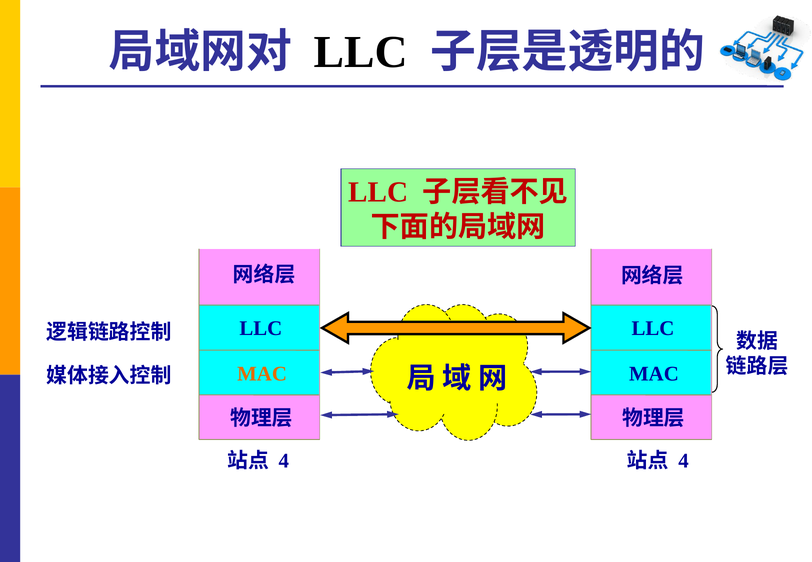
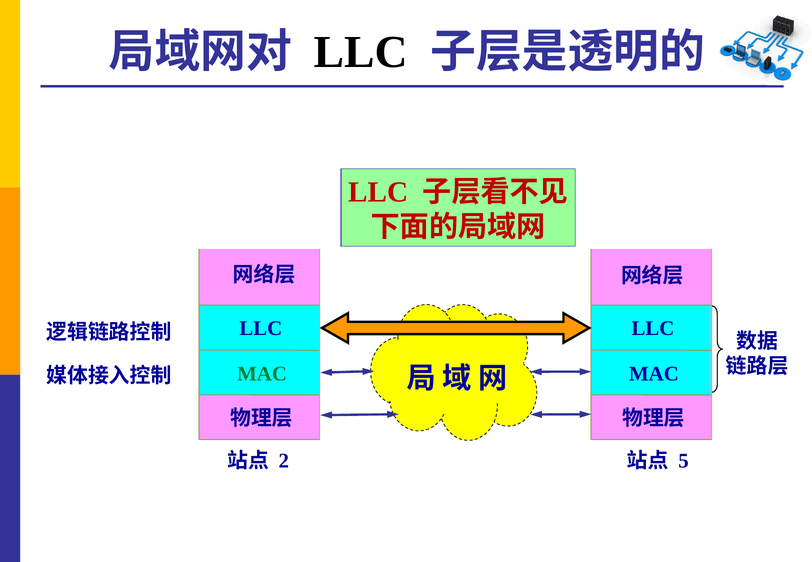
MAC colour: orange -> green (262, 374)
4: 4 -> 2 (284, 461)
4: 4 -> 5 (684, 461)
